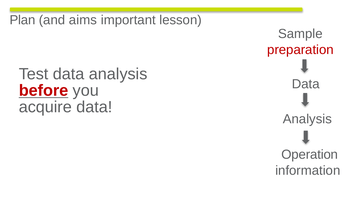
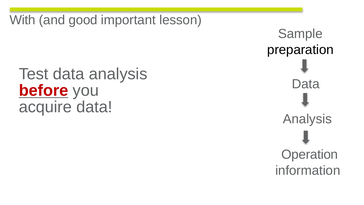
Plan: Plan -> With (22, 20)
aims: aims -> good (83, 20)
preparation colour: red -> black (300, 50)
